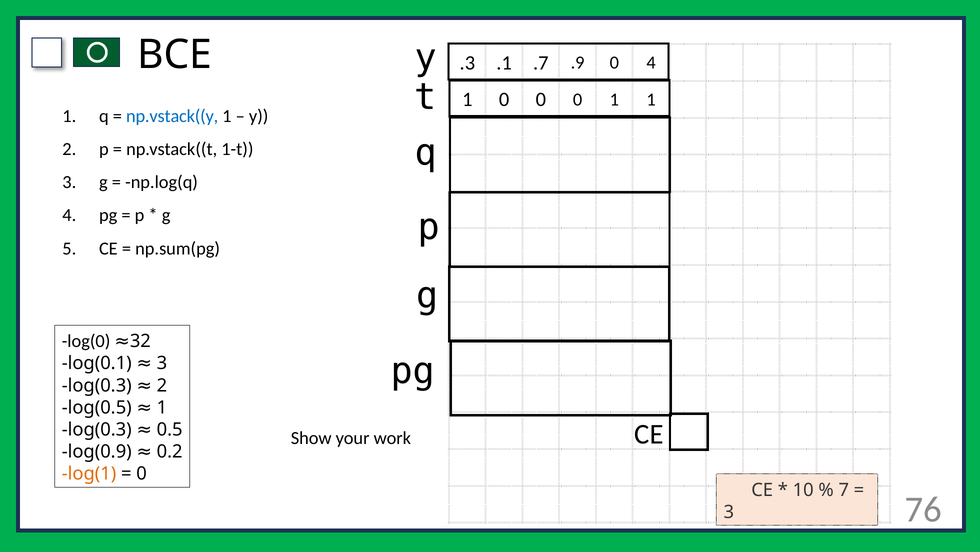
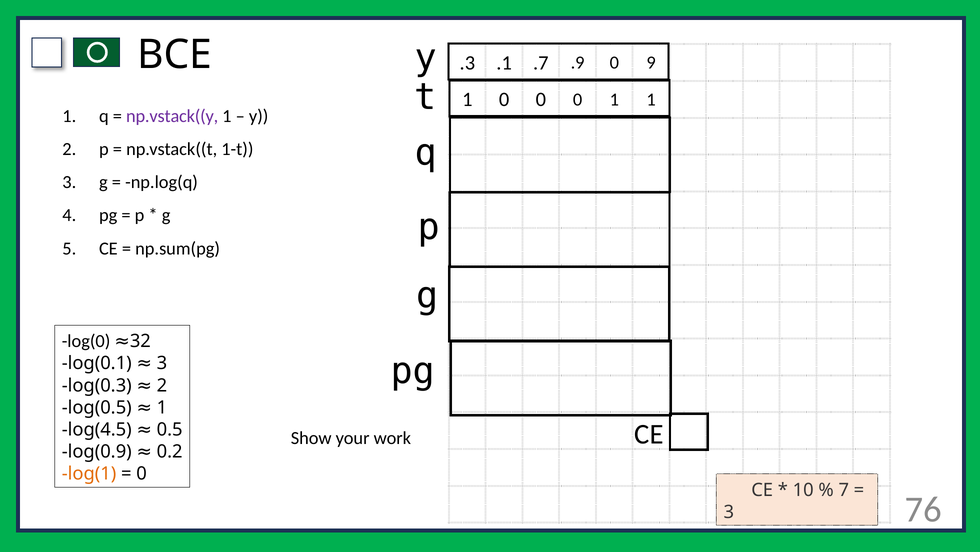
0 4: 4 -> 9 (651, 63)
np.vstack((y colour: blue -> purple (172, 116)
log(0.3: log(0.3 -> log(4.5 (97, 429)
